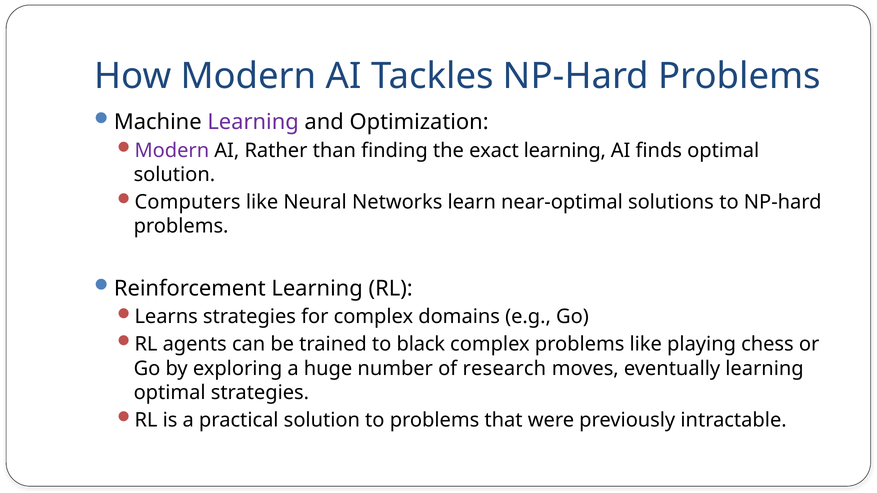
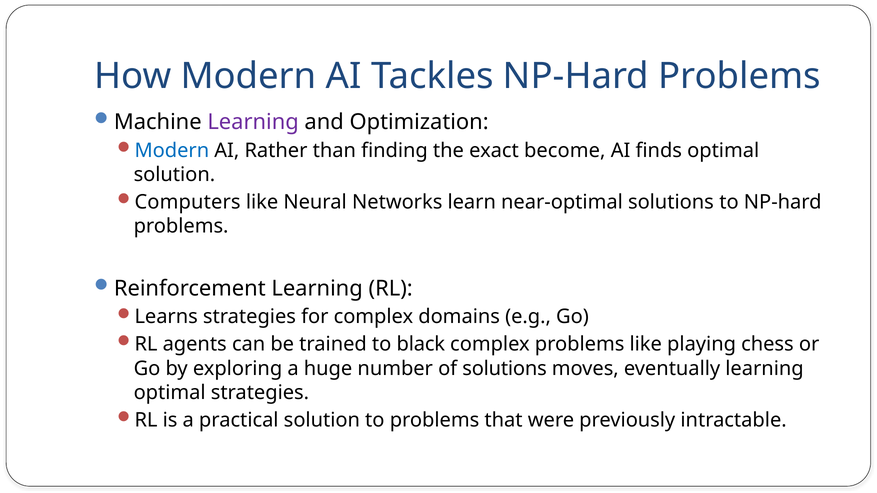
Modern colour: purple -> blue (172, 151)
exact learning: learning -> become (565, 151)
of research: research -> solutions (505, 369)
